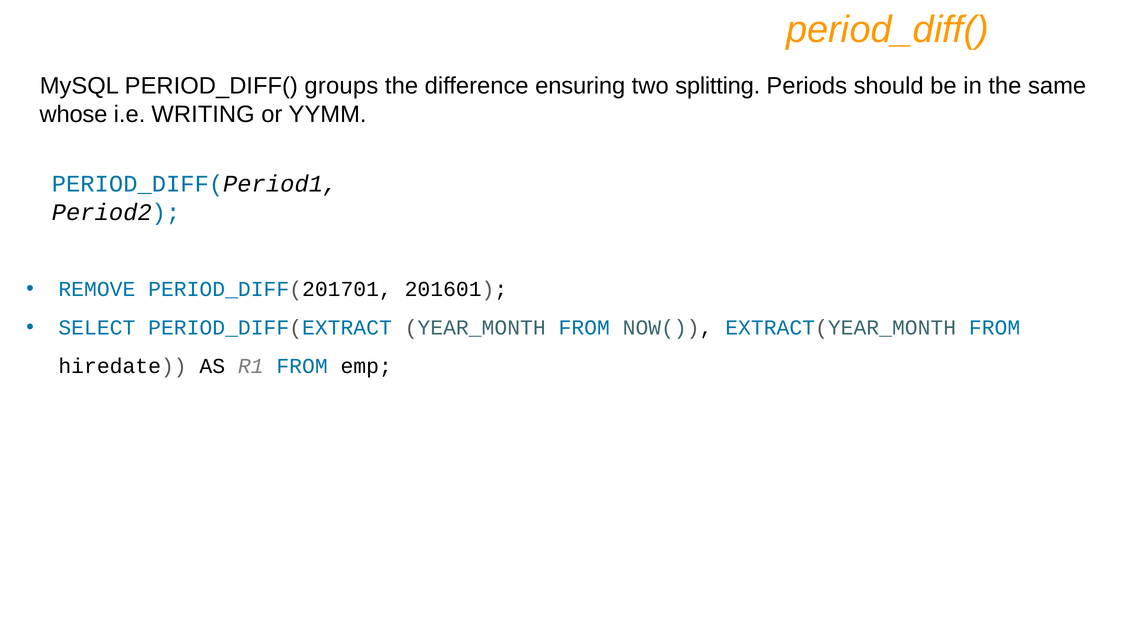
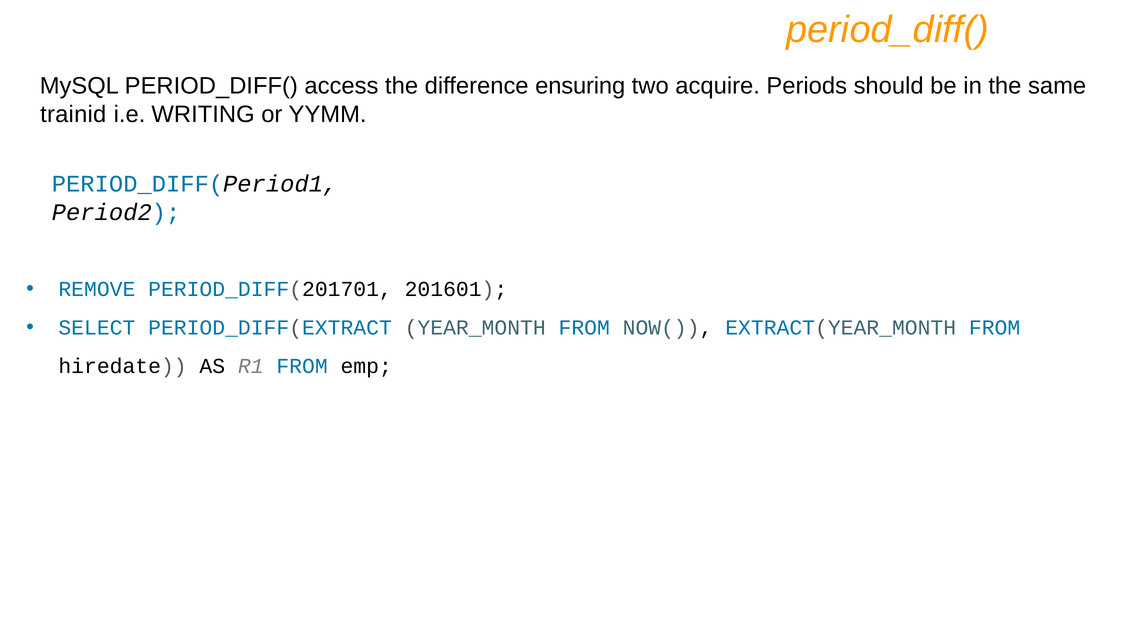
groups: groups -> access (341, 86)
splitting: splitting -> acquire (718, 86)
whose: whose -> trainid (73, 114)
